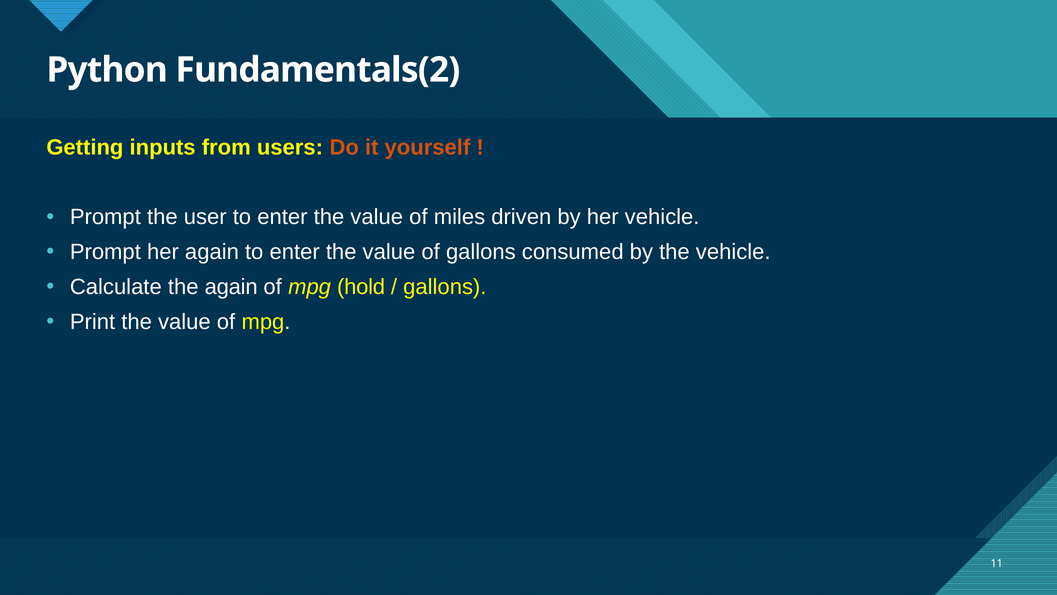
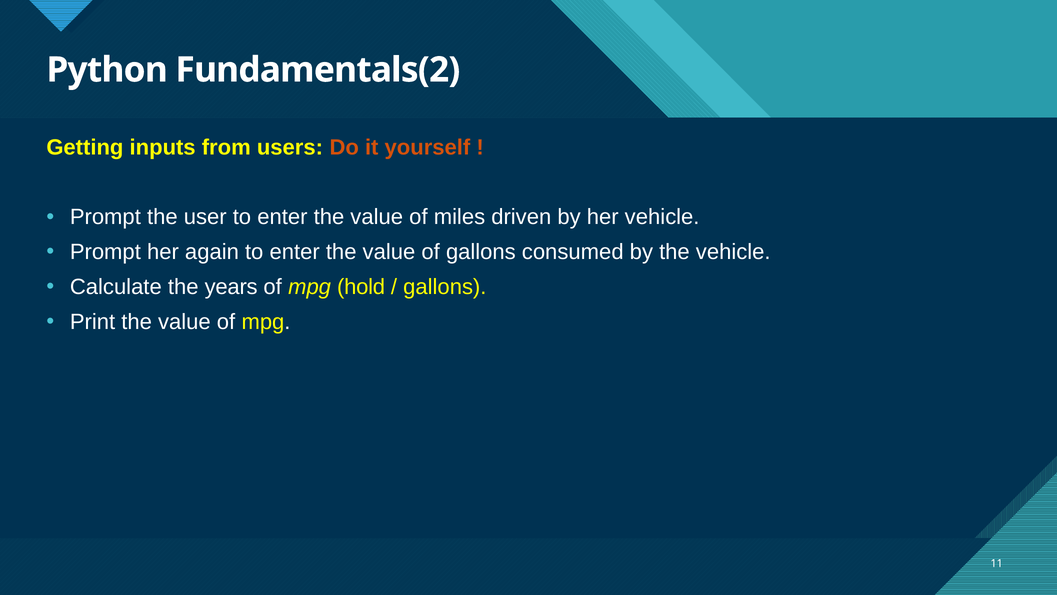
the again: again -> years (231, 287)
